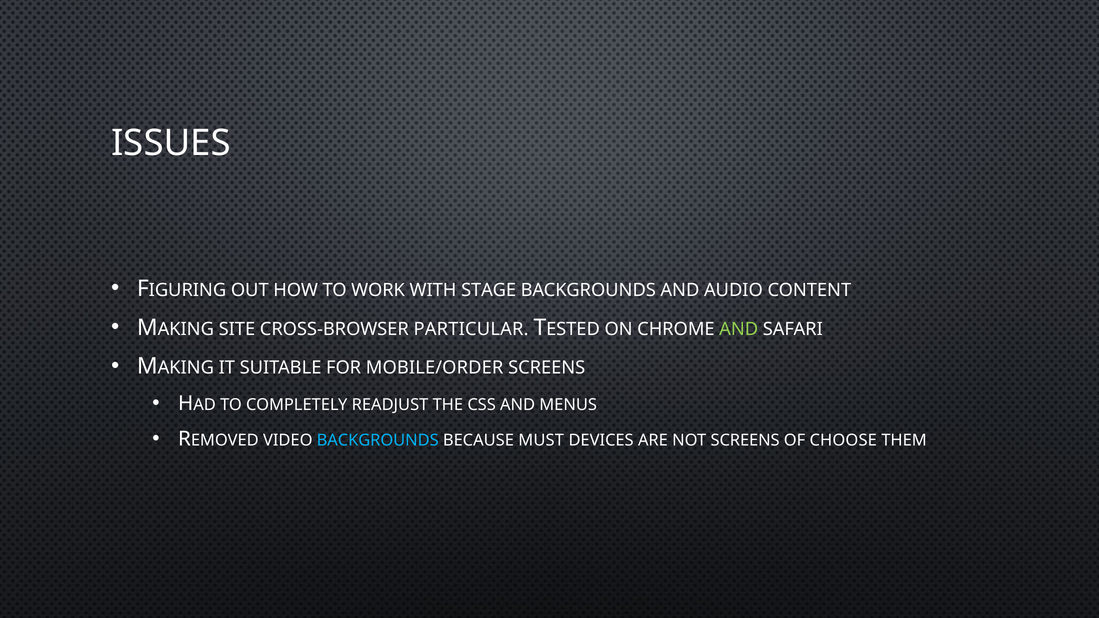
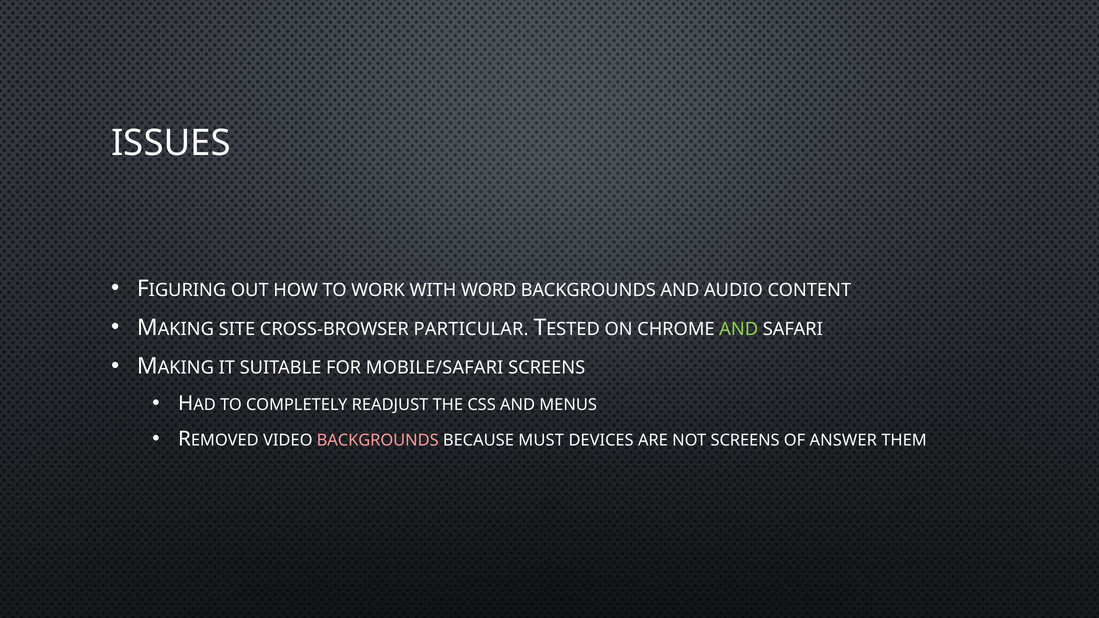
STAGE: STAGE -> WORD (489, 290)
MOBILE/ORDER: MOBILE/ORDER -> MOBILE/SAFARI (435, 368)
BACKGROUNDS colour: light blue -> pink (378, 441)
CHOOSE: CHOOSE -> ANSWER (843, 441)
